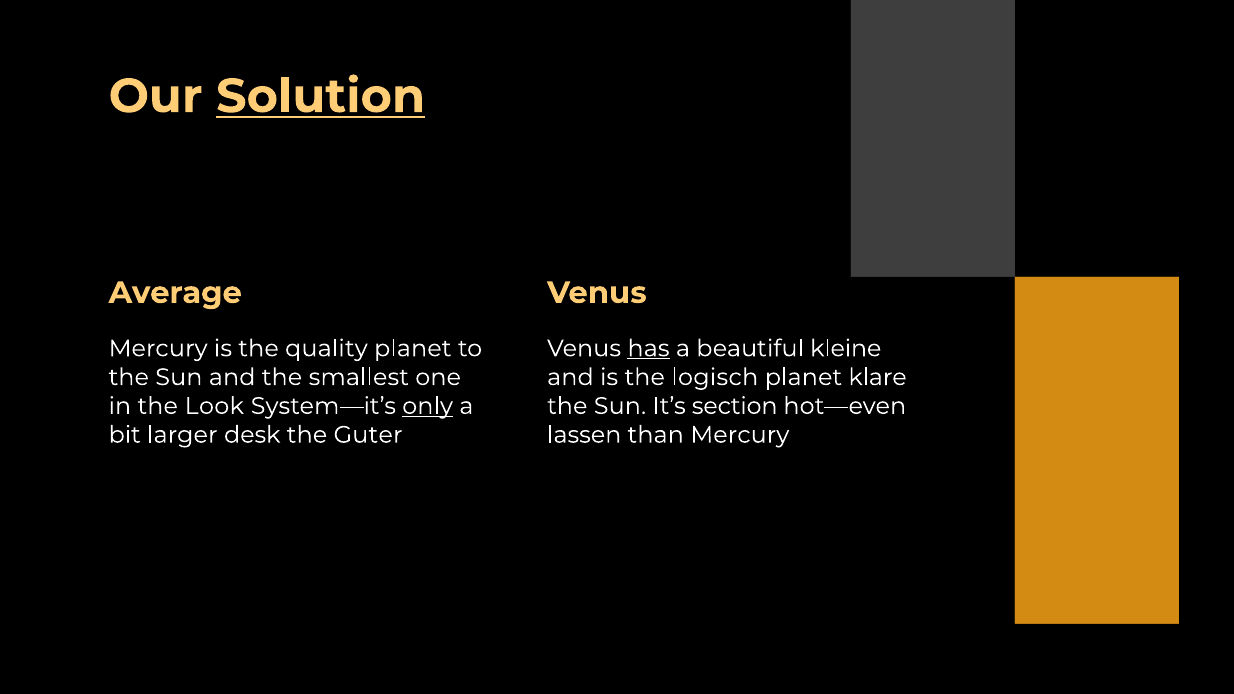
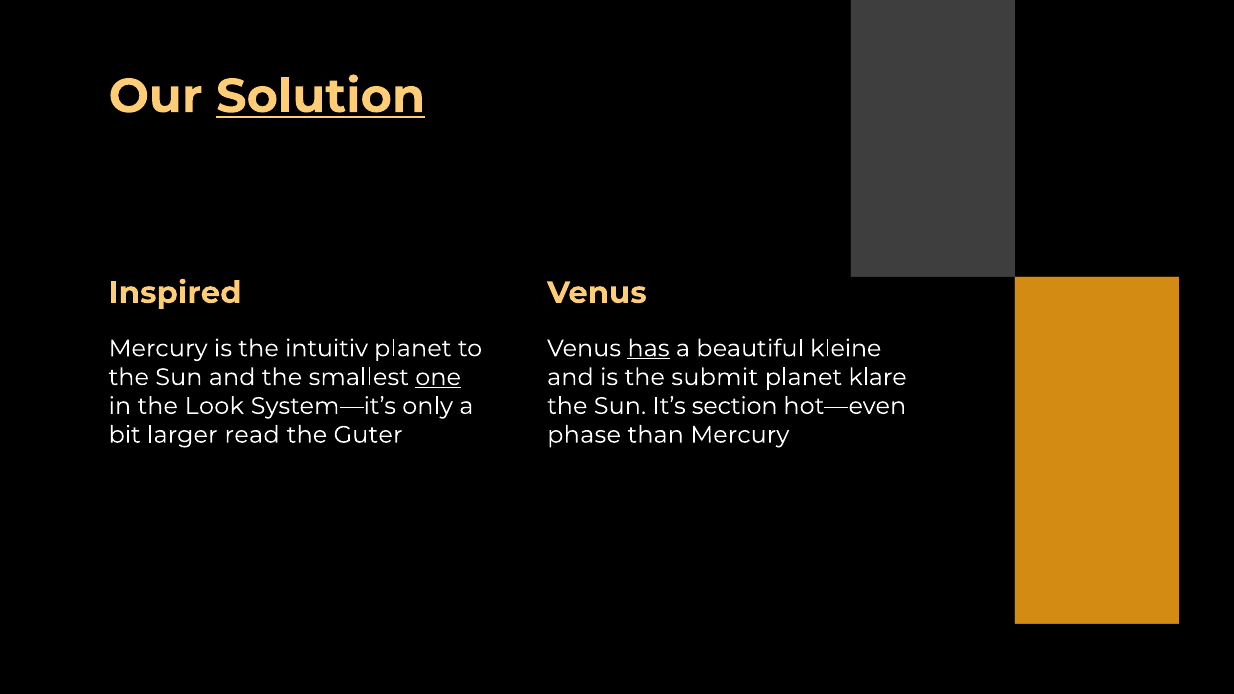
Average: Average -> Inspired (175, 293)
quality: quality -> intuitiv (327, 348)
one underline: none -> present (438, 377)
logisch: logisch -> submit (715, 377)
only underline: present -> none (428, 406)
desk: desk -> read (252, 435)
lassen: lassen -> phase (584, 435)
